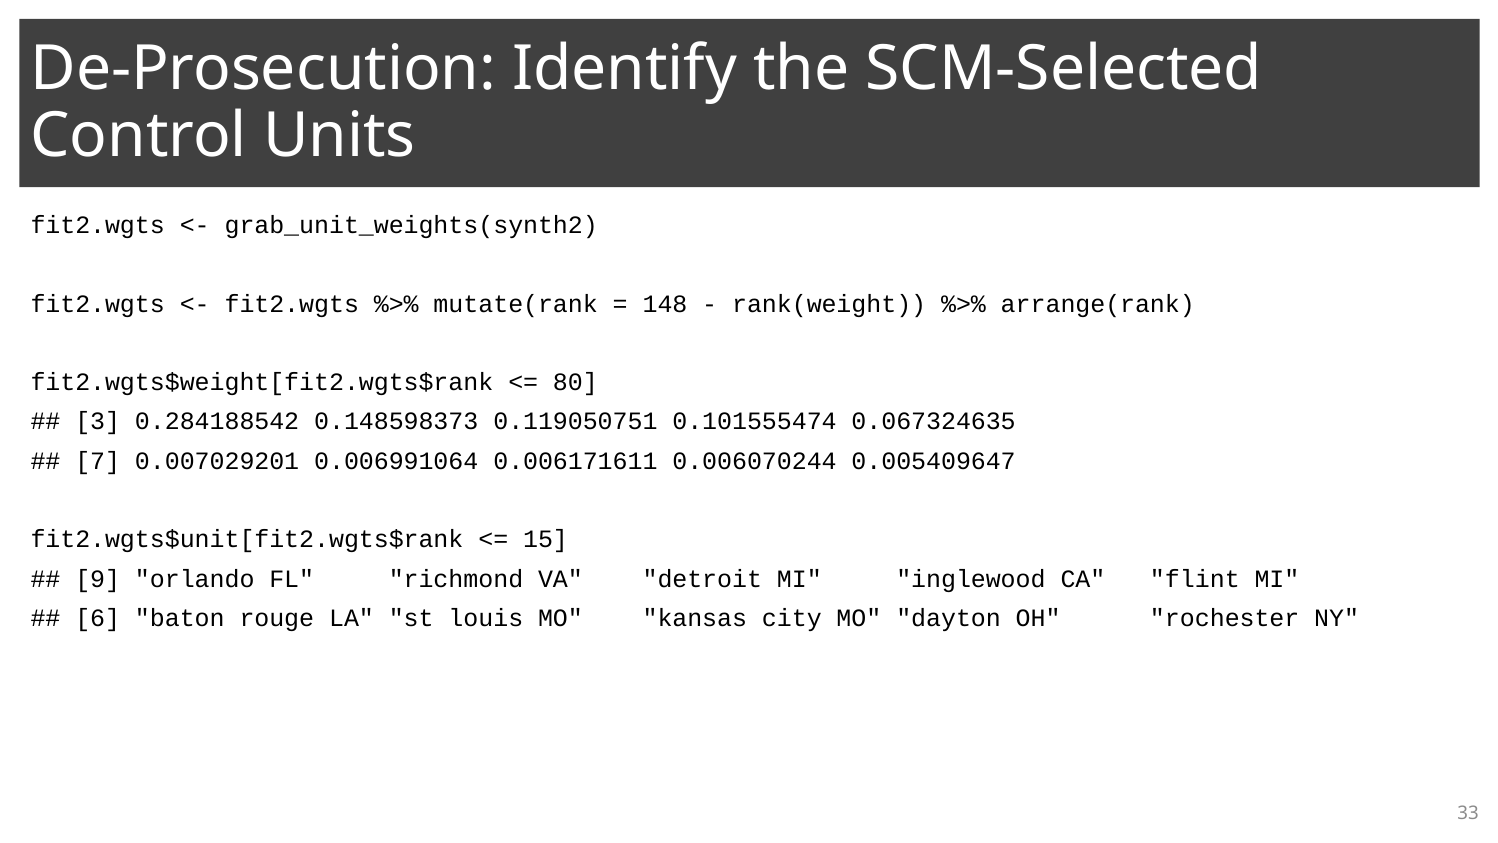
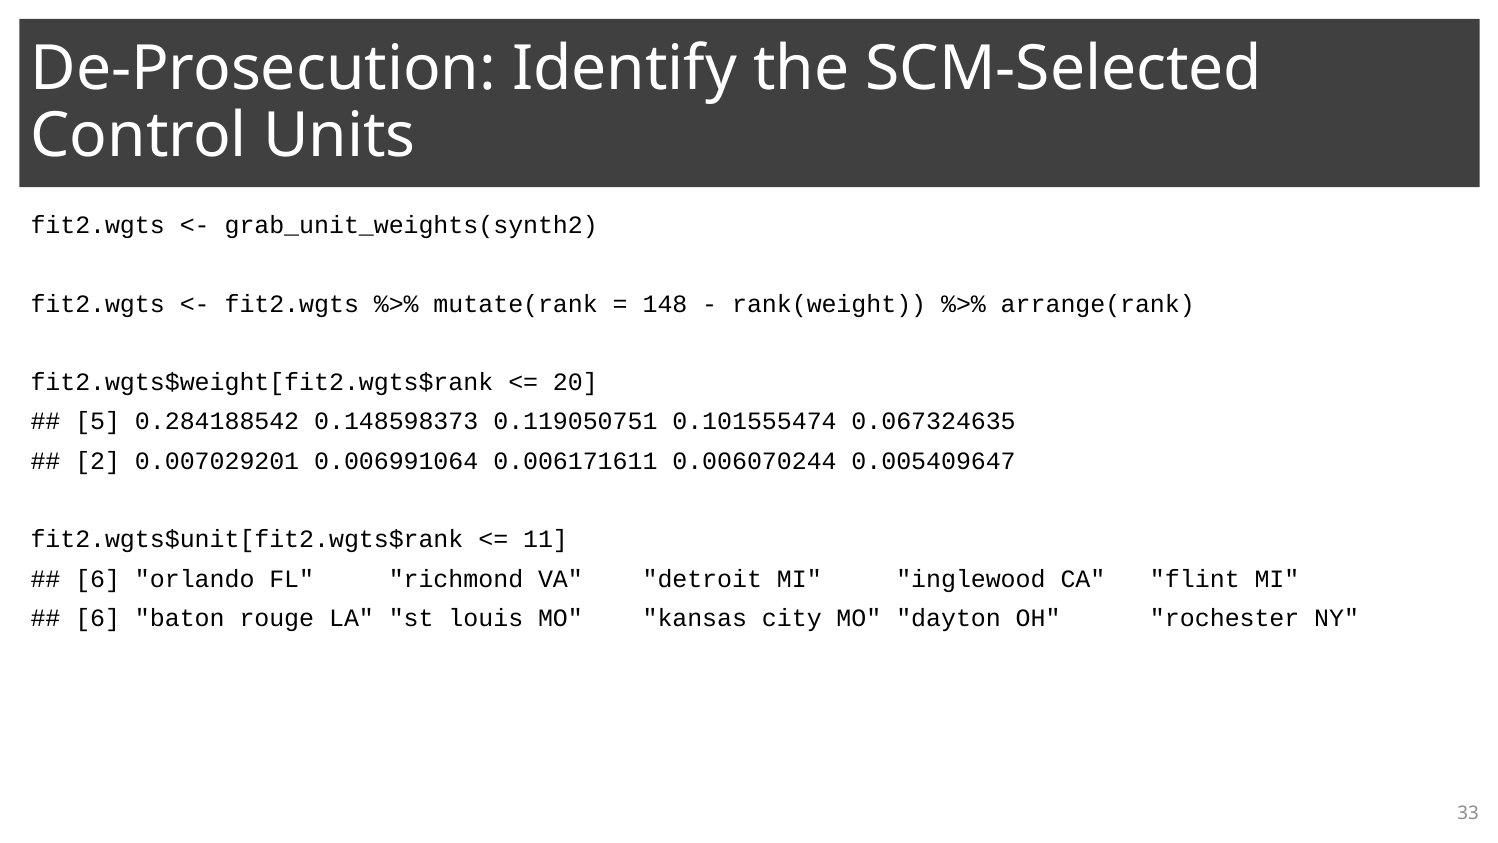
80: 80 -> 20 (575, 382)
3: 3 -> 5 (98, 421)
7: 7 -> 2 (98, 461)
15: 15 -> 11 (546, 539)
9: 9 -> 6 (98, 579)
